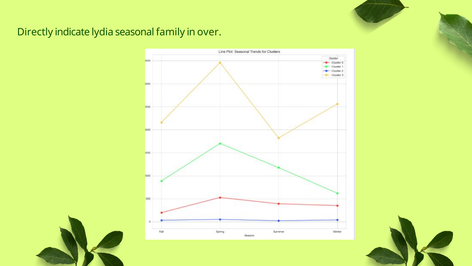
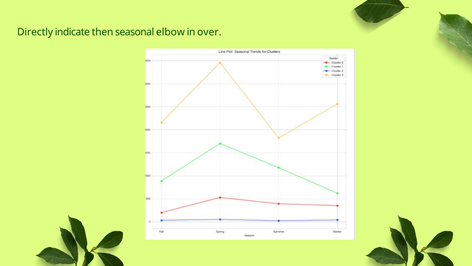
lydia: lydia -> then (103, 32)
family: family -> elbow (170, 32)
